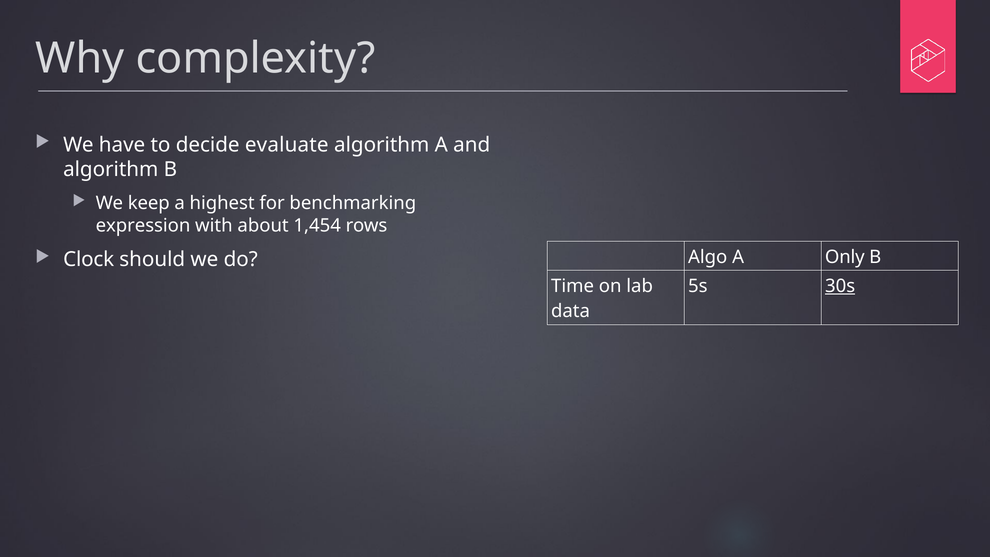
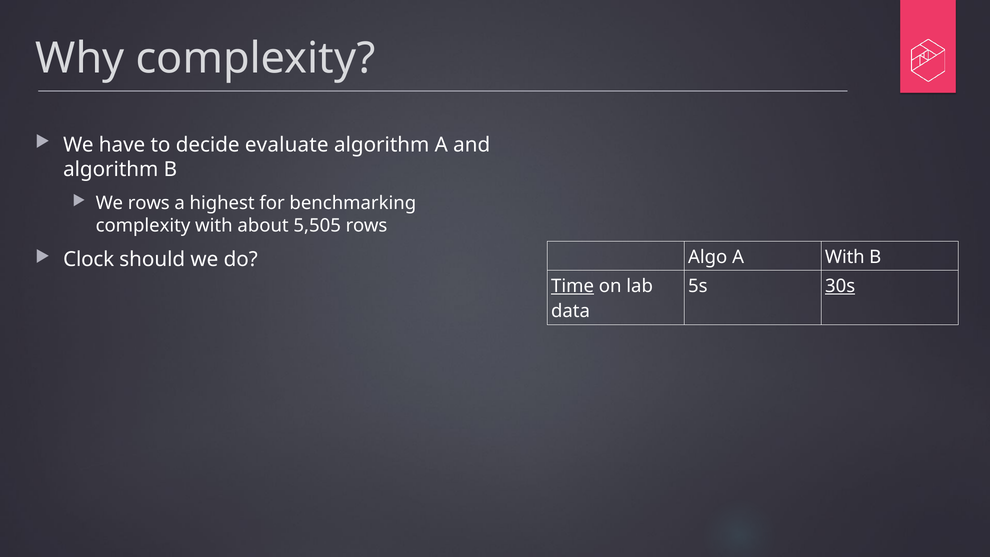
We keep: keep -> rows (149, 203)
expression: expression -> complexity (143, 226)
1,454: 1,454 -> 5,505 (317, 226)
A Only: Only -> With (845, 257)
Time underline: none -> present (573, 286)
